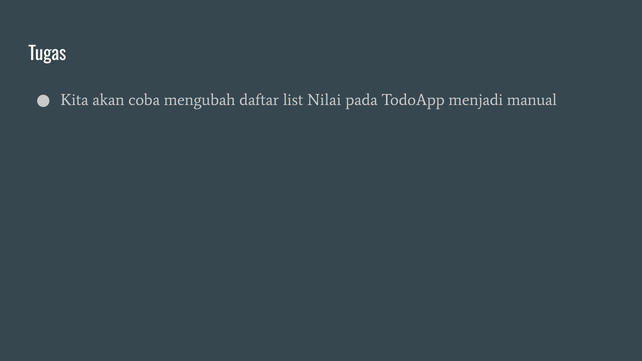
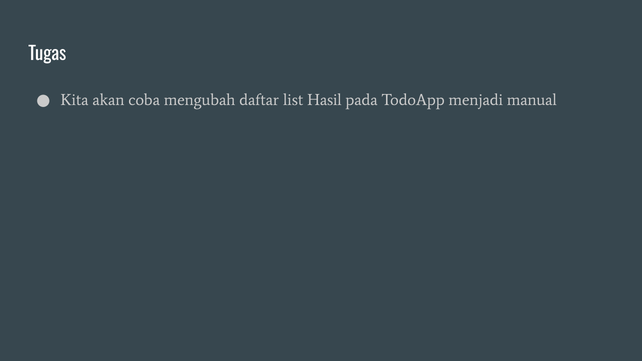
Nilai: Nilai -> Hasil (324, 100)
